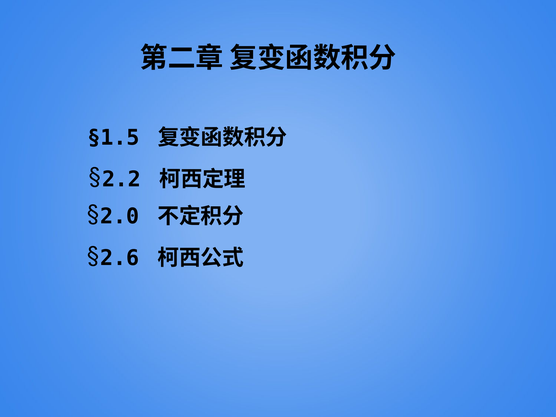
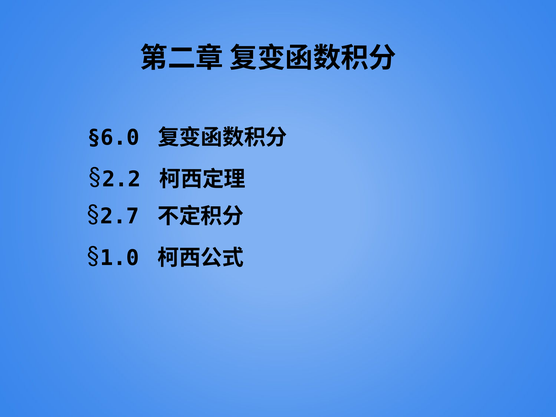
§1.5: §1.5 -> §6.0 (113, 138)
2.0: 2.0 -> 2.7 (120, 216)
2.6: 2.6 -> 1.0 (120, 258)
